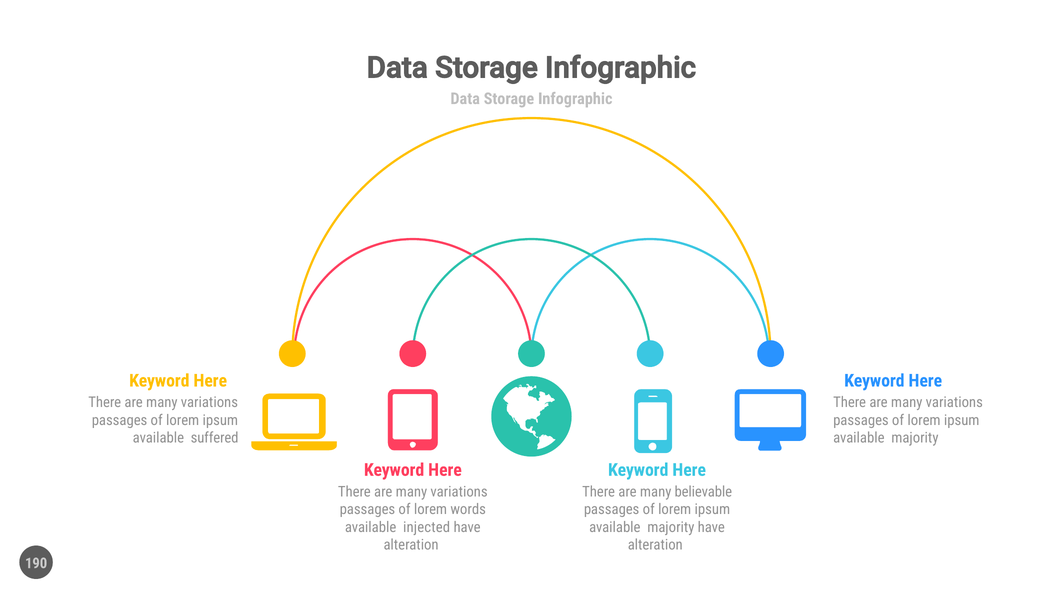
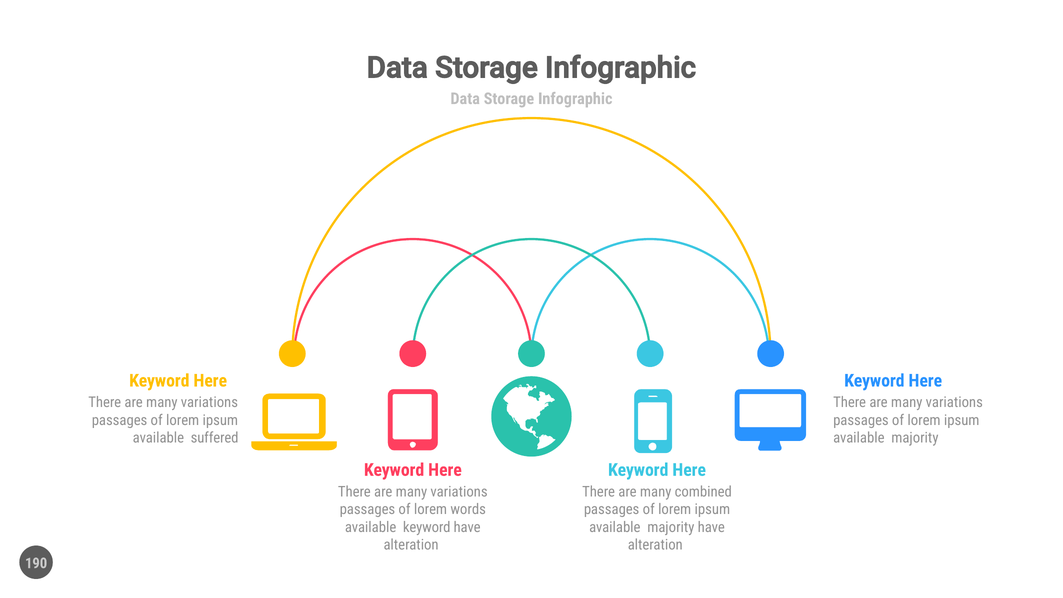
believable: believable -> combined (703, 492)
available injected: injected -> keyword (427, 527)
